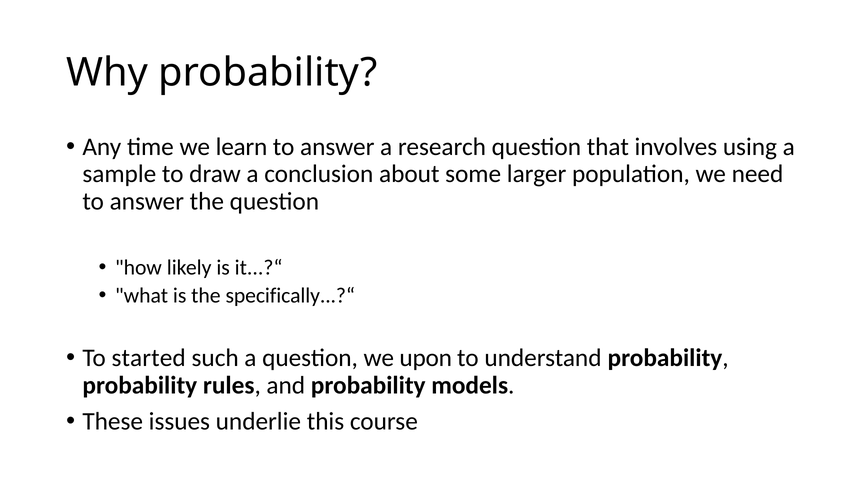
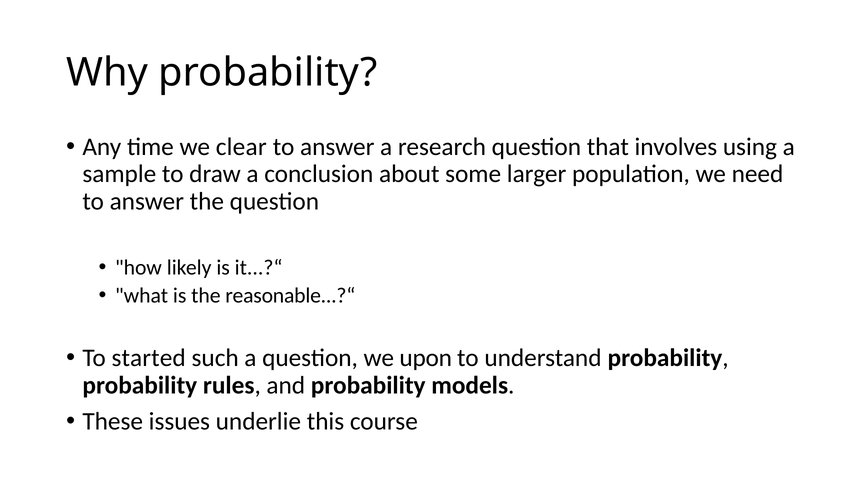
learn: learn -> clear (241, 147)
specifically...?“: specifically...?“ -> reasonable...?“ (290, 296)
